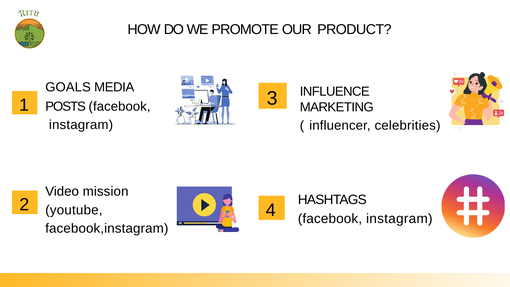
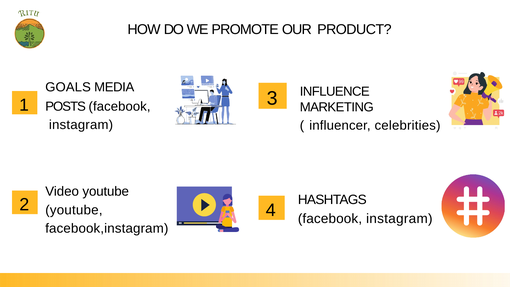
Video mission: mission -> youtube (106, 191)
